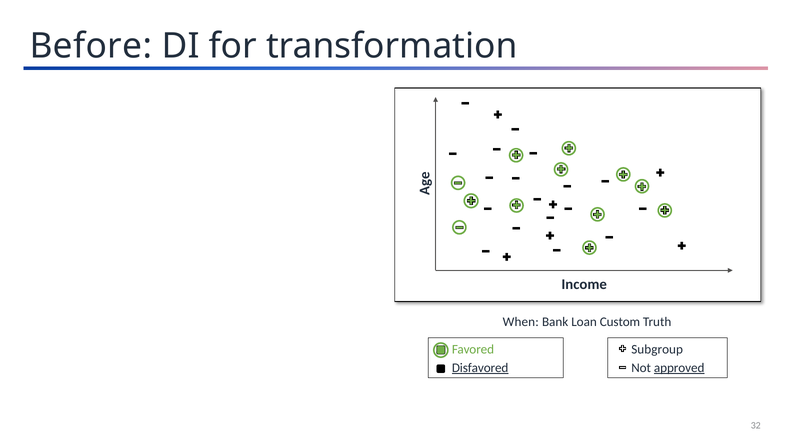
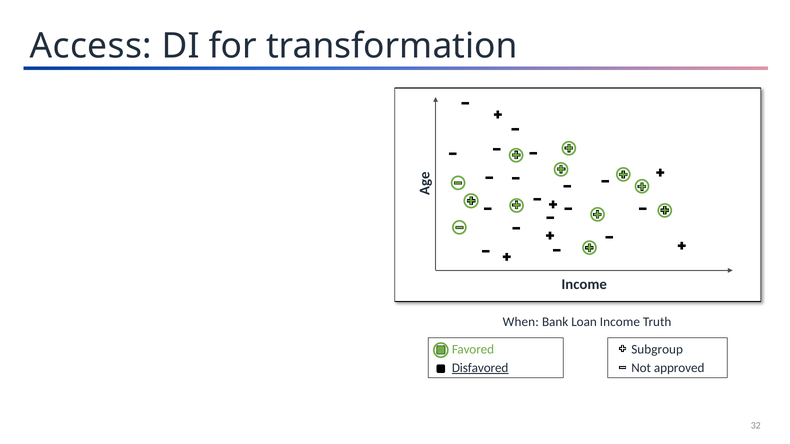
Before: Before -> Access (91, 46)
Loan Custom: Custom -> Income (620, 322)
approved underline: present -> none (679, 368)
